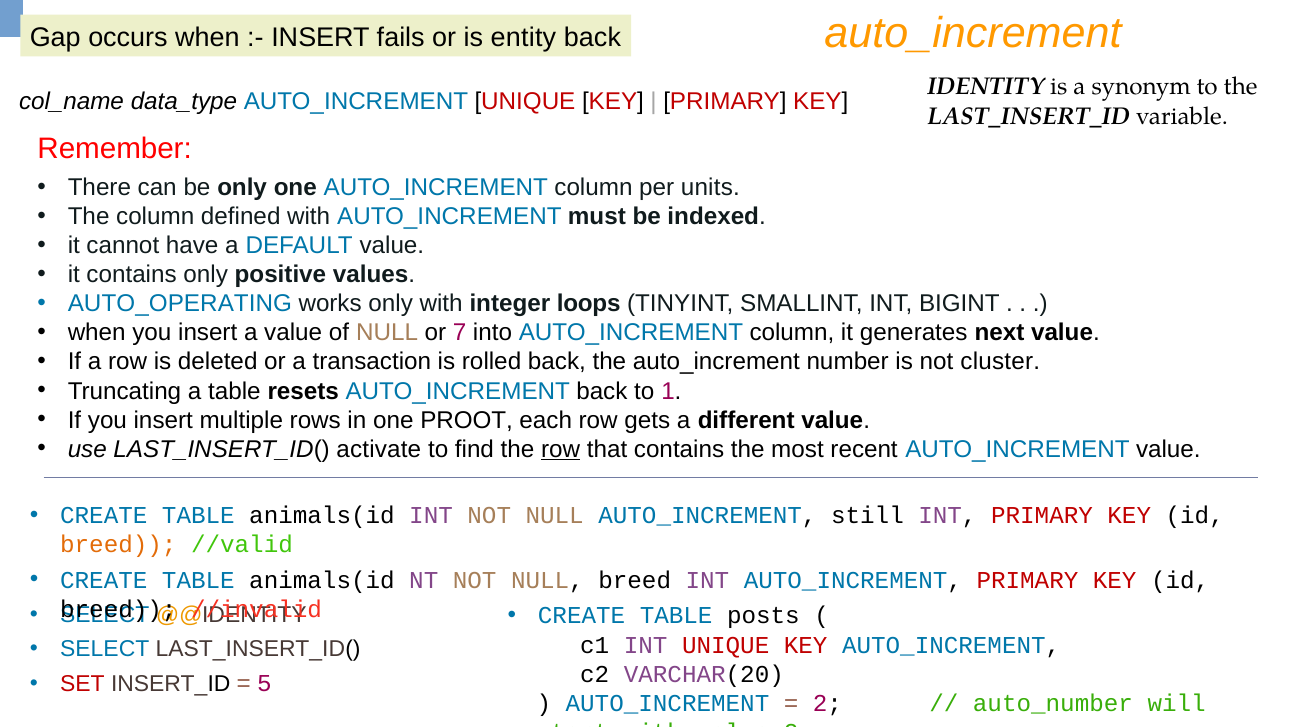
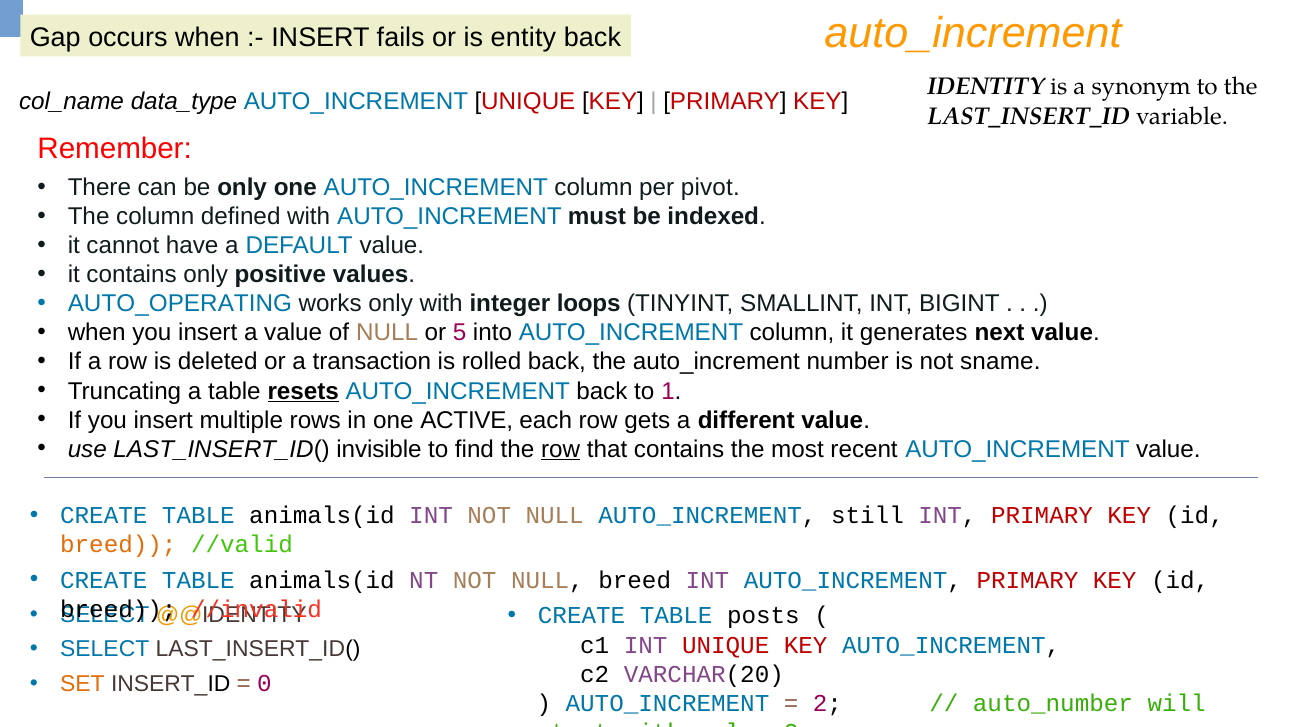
units: units -> pivot (710, 188)
7: 7 -> 5 (460, 333)
cluster: cluster -> sname (1000, 362)
resets underline: none -> present (303, 391)
PROOT: PROOT -> ACTIVE (467, 420)
activate: activate -> invisible (379, 449)
SET colour: red -> orange (82, 685)
5: 5 -> 0 (264, 684)
